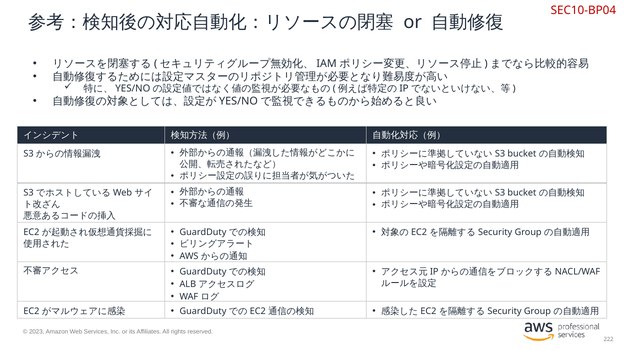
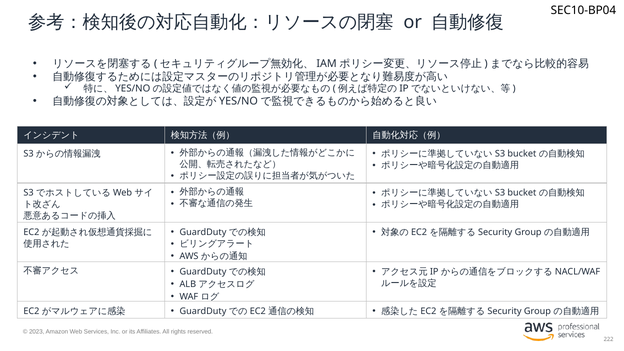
SEC10-BP04 colour: red -> black (583, 10)
